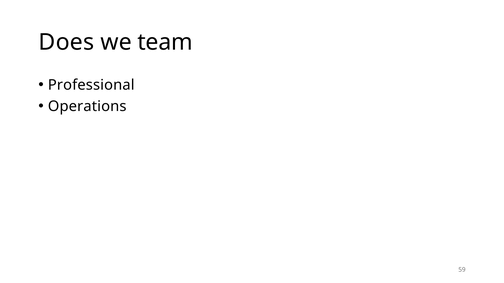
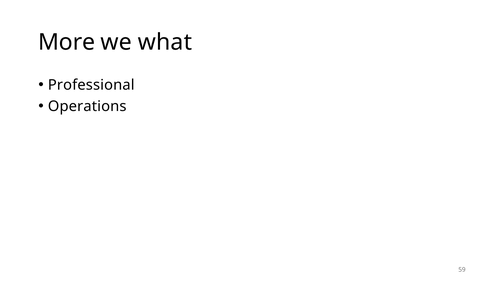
Does: Does -> More (67, 42)
team: team -> what (165, 42)
